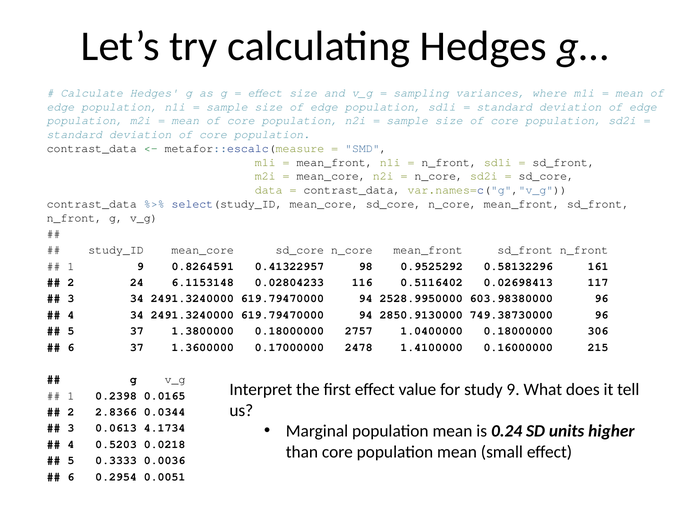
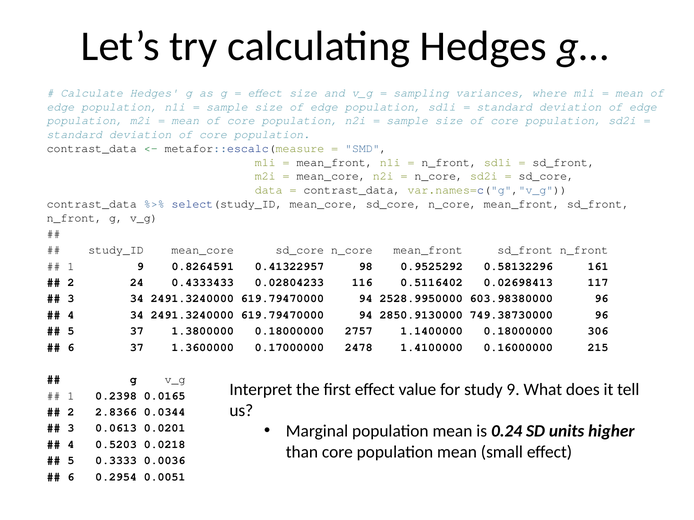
6.1153148: 6.1153148 -> 0.4333433 (203, 283)
1.0400000: 1.0400000 -> 1.1400000 (432, 331)
4.1734: 4.1734 -> 0.0201 (165, 429)
